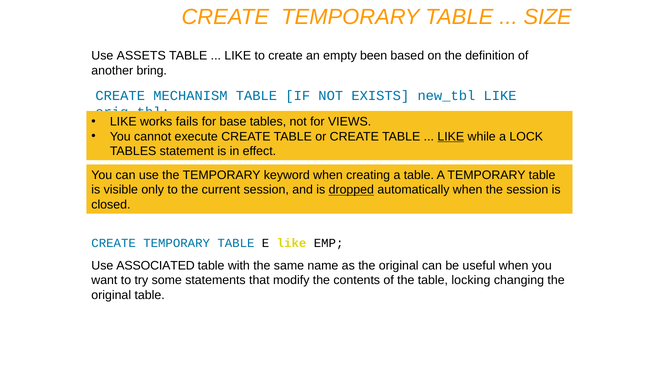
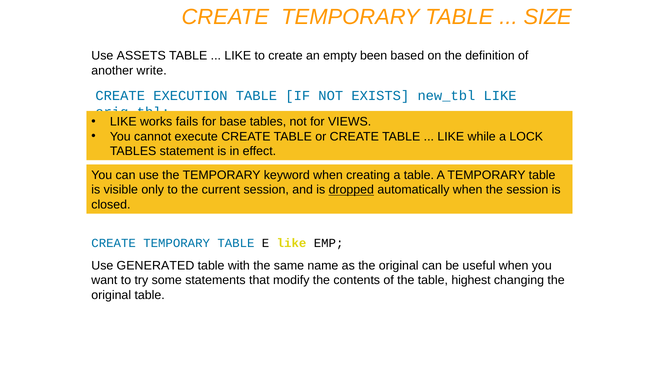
bring: bring -> write (152, 71)
MECHANISM: MECHANISM -> EXECUTION (190, 96)
LIKE underline: present -> none (451, 137)
ASSOCIATED: ASSOCIATED -> GENERATED (155, 266)
locking: locking -> highest (471, 281)
